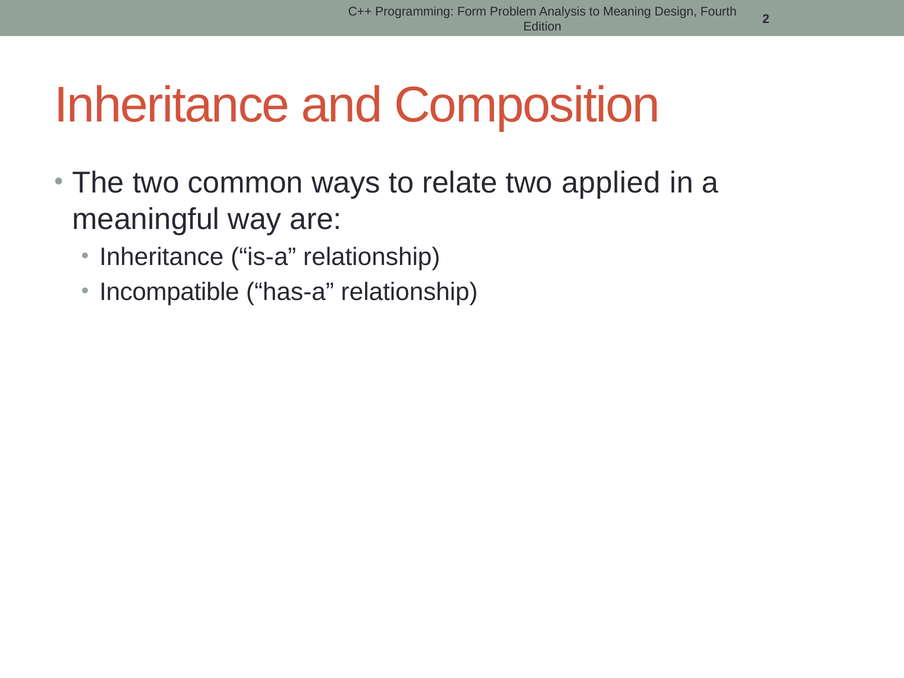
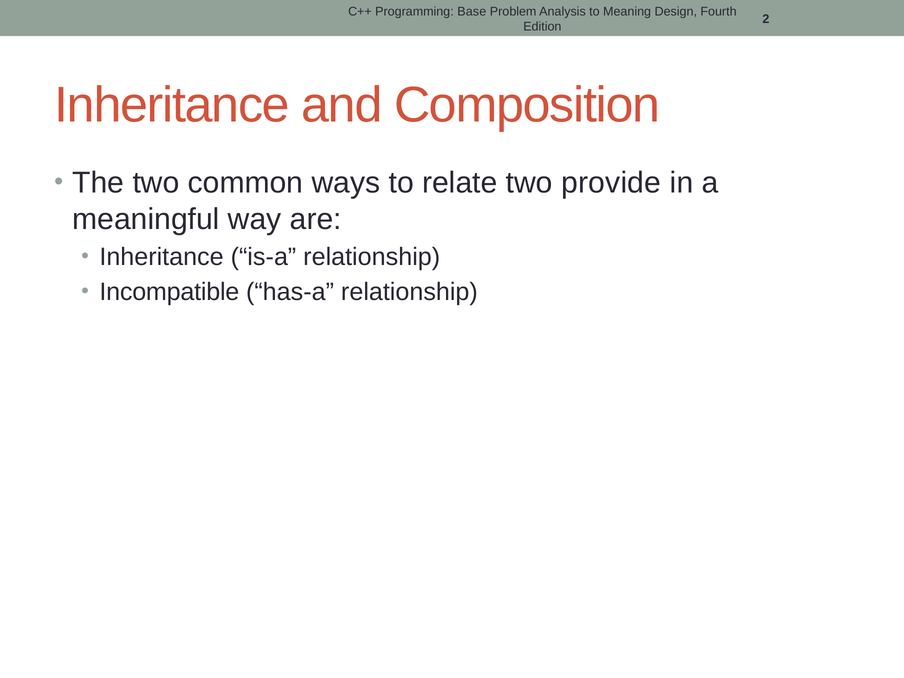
Form: Form -> Base (472, 11)
applied: applied -> provide (611, 183)
